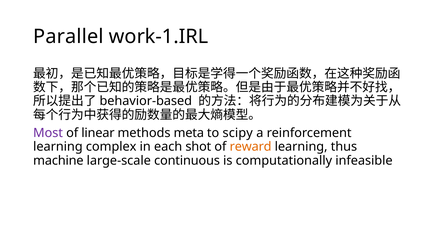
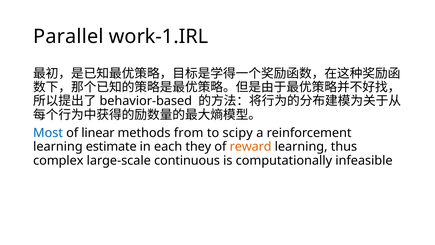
Most colour: purple -> blue (48, 133)
meta: meta -> from (189, 133)
complex: complex -> estimate (111, 147)
shot: shot -> they (198, 147)
machine: machine -> complex (58, 160)
